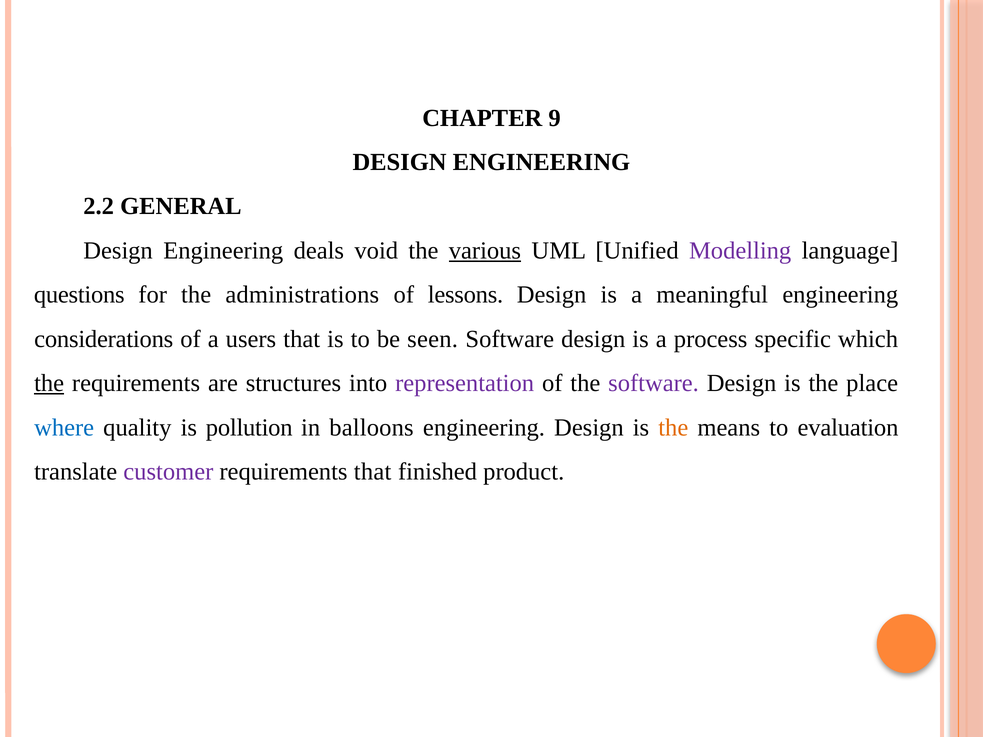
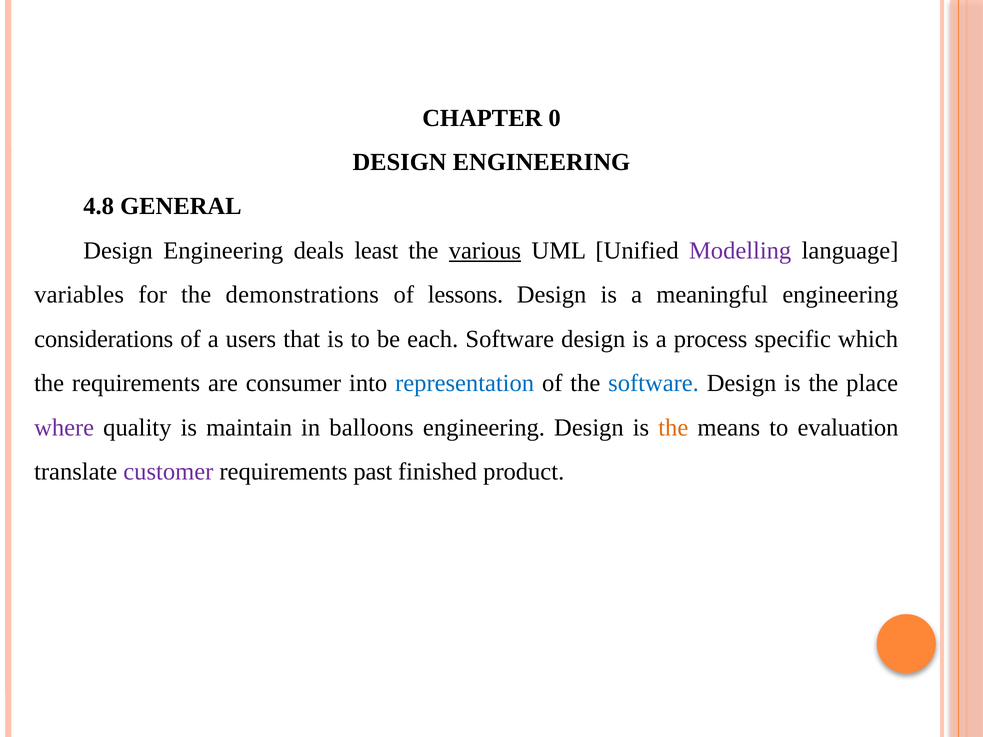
9: 9 -> 0 (555, 118)
2.2: 2.2 -> 4.8 (99, 206)
void: void -> least (376, 251)
questions: questions -> variables (79, 295)
administrations: administrations -> demonstrations (302, 295)
seen: seen -> each (433, 339)
the underline: present -> none (49, 383)
structures: structures -> consumer (293, 383)
representation colour: purple -> blue (465, 383)
software colour: purple -> blue (654, 383)
where colour: blue -> purple (64, 428)
pollution: pollution -> maintain (249, 428)
requirements that: that -> past (373, 472)
